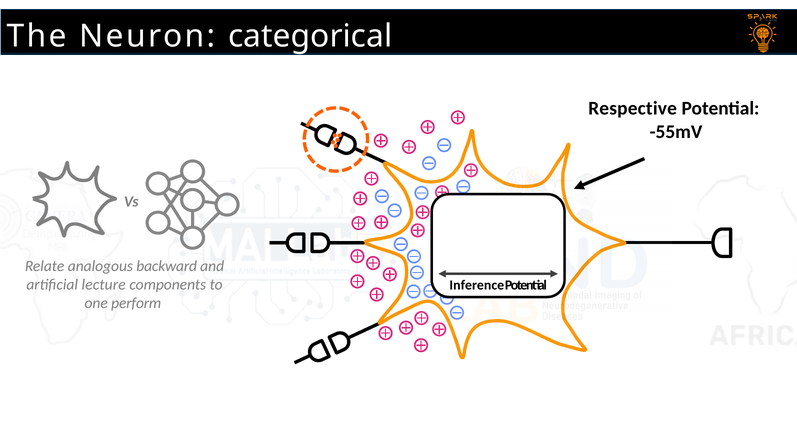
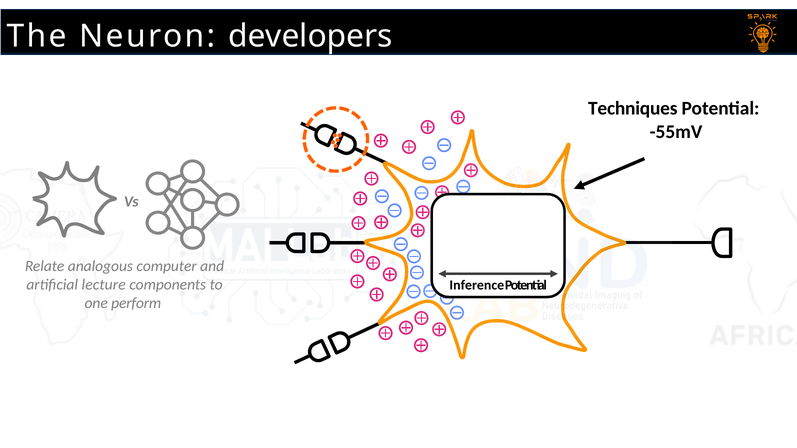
categorical: categorical -> developers (310, 36)
Respective: Respective -> Techniques (633, 109)
backward: backward -> computer (167, 266)
